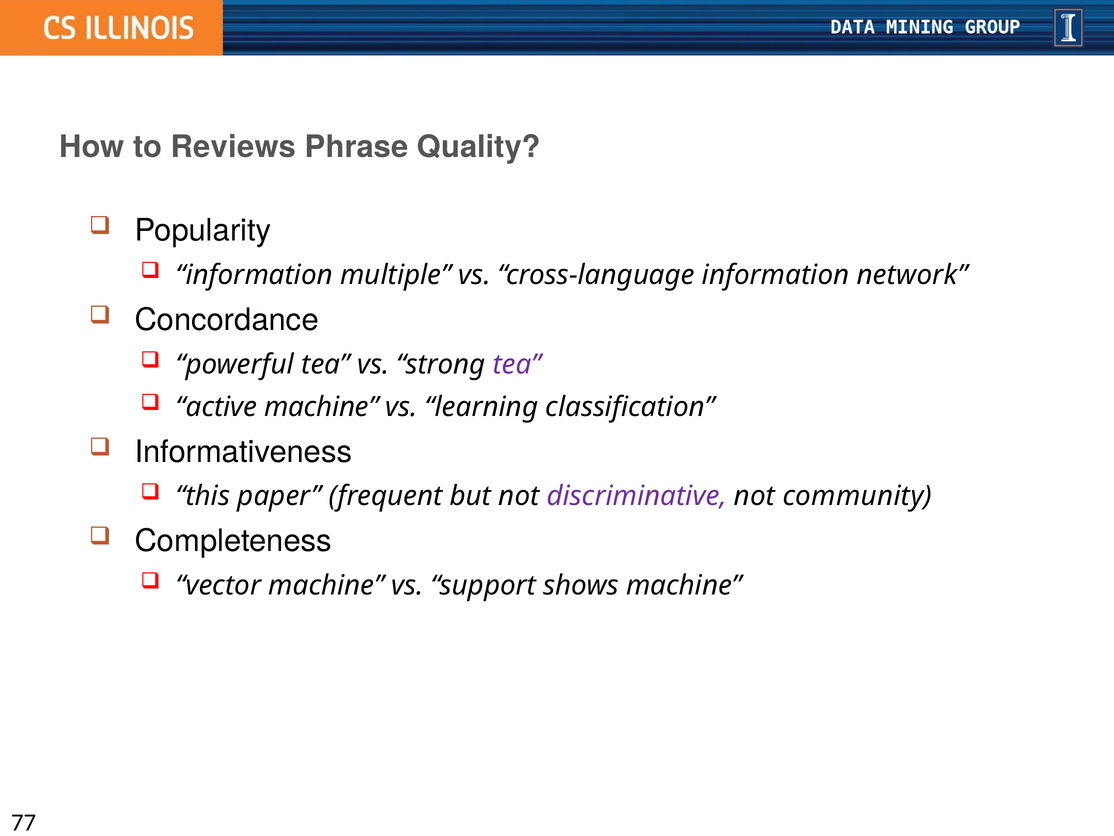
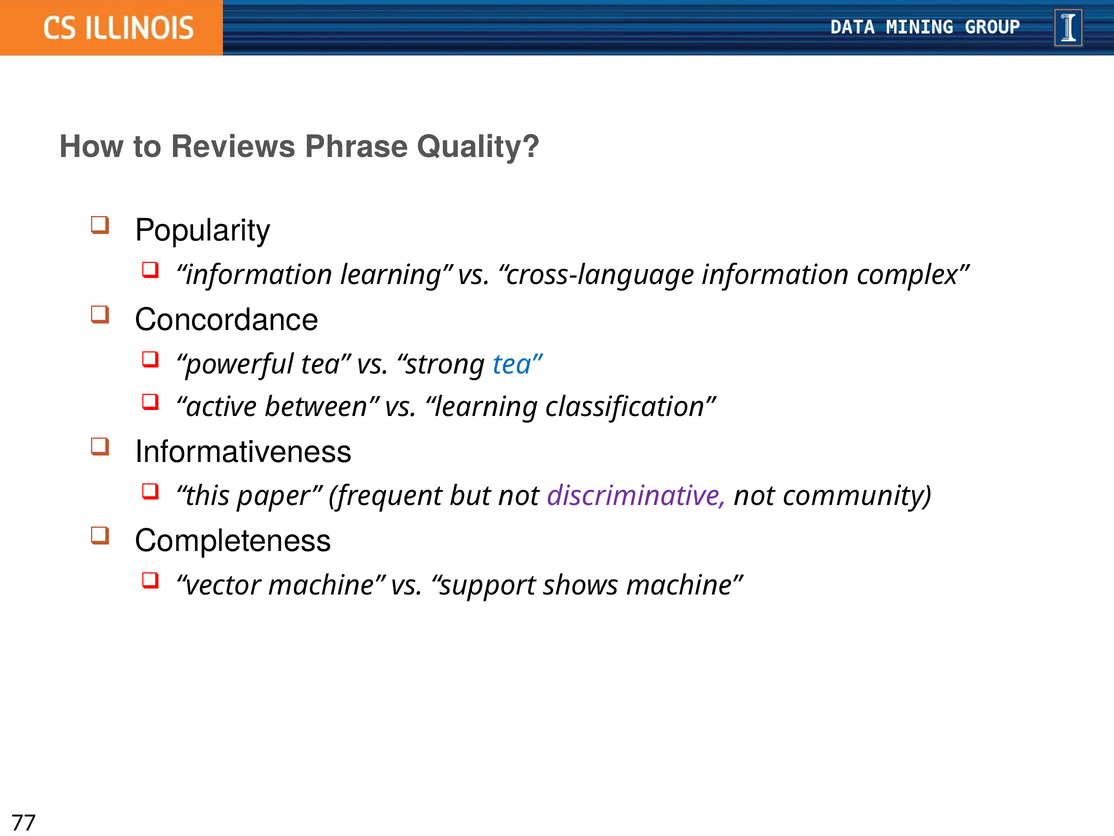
information multiple: multiple -> learning (396, 275)
network: network -> complex (912, 275)
tea colour: purple -> blue (517, 364)
active machine: machine -> between (321, 407)
